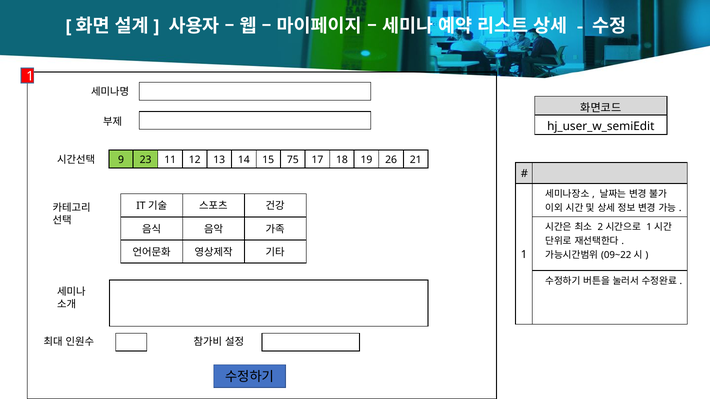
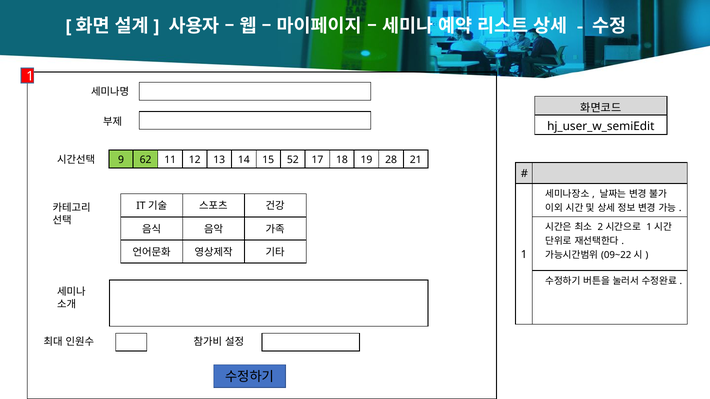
23: 23 -> 62 (146, 160)
75: 75 -> 52 (293, 160)
26: 26 -> 28 (391, 160)
